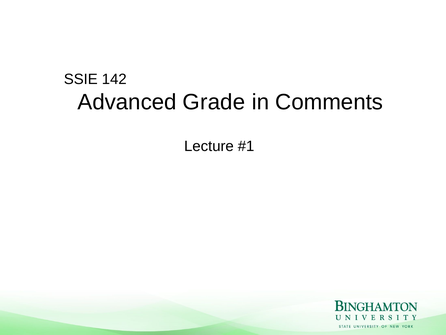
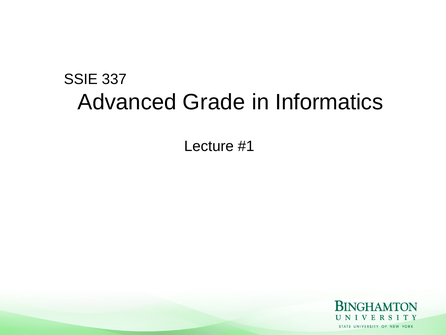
142: 142 -> 337 (114, 79)
Comments: Comments -> Informatics (329, 102)
